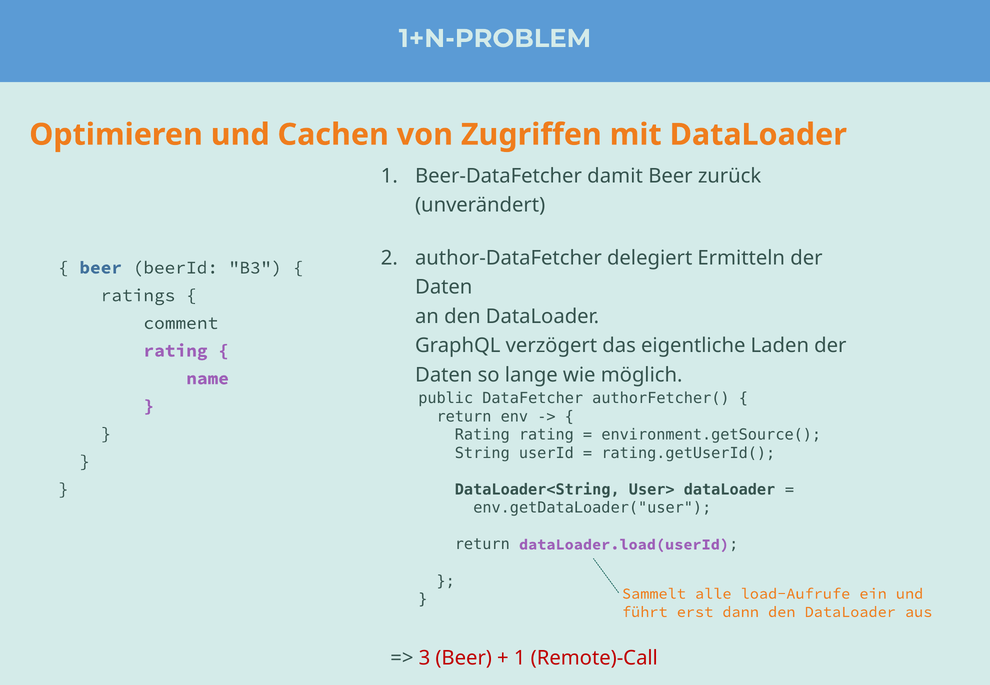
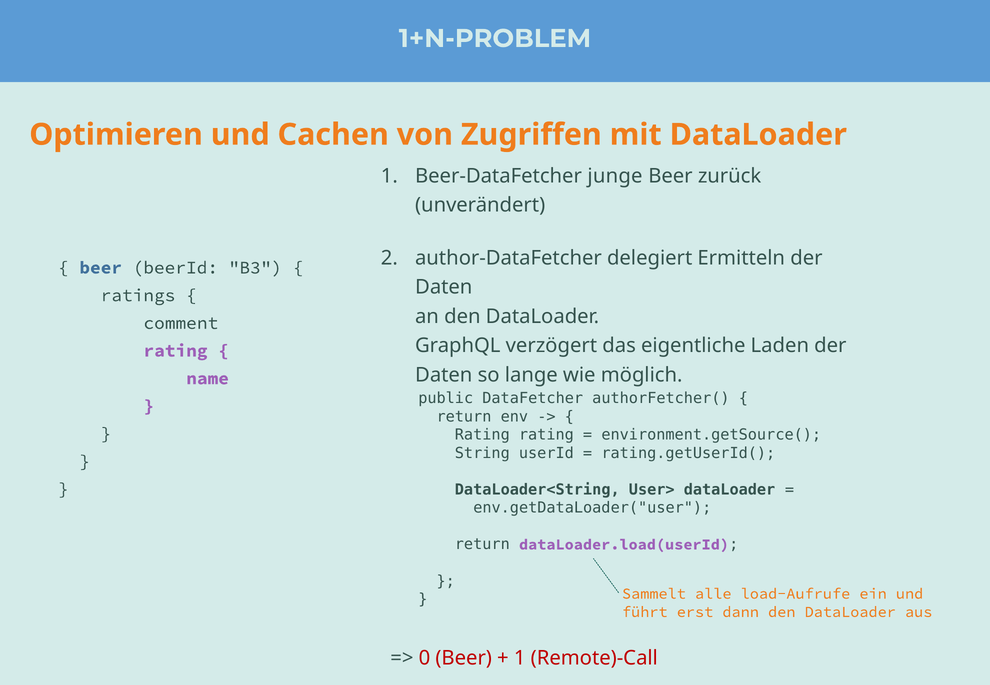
damit: damit -> junge (615, 176)
3: 3 -> 0 (424, 659)
